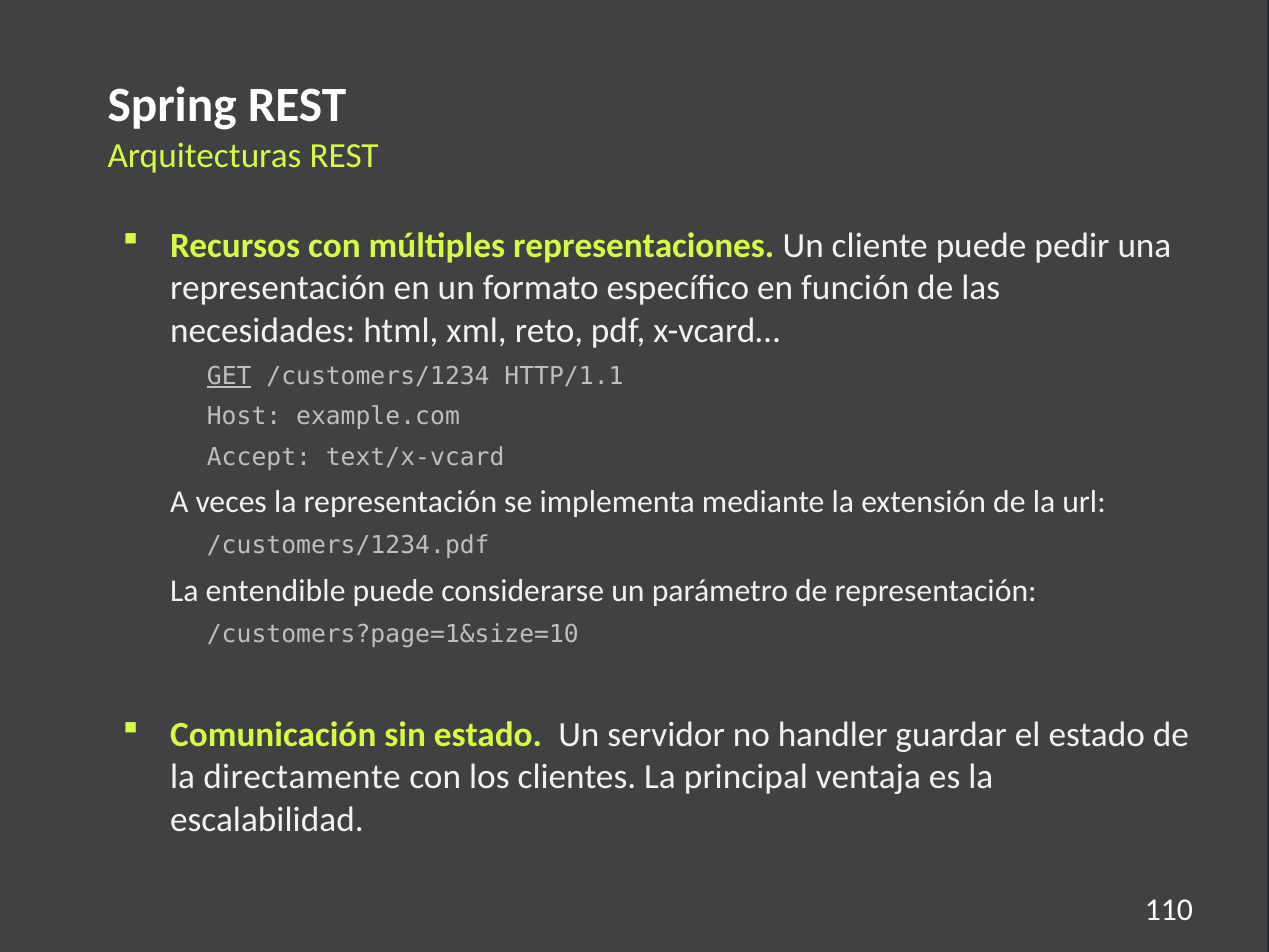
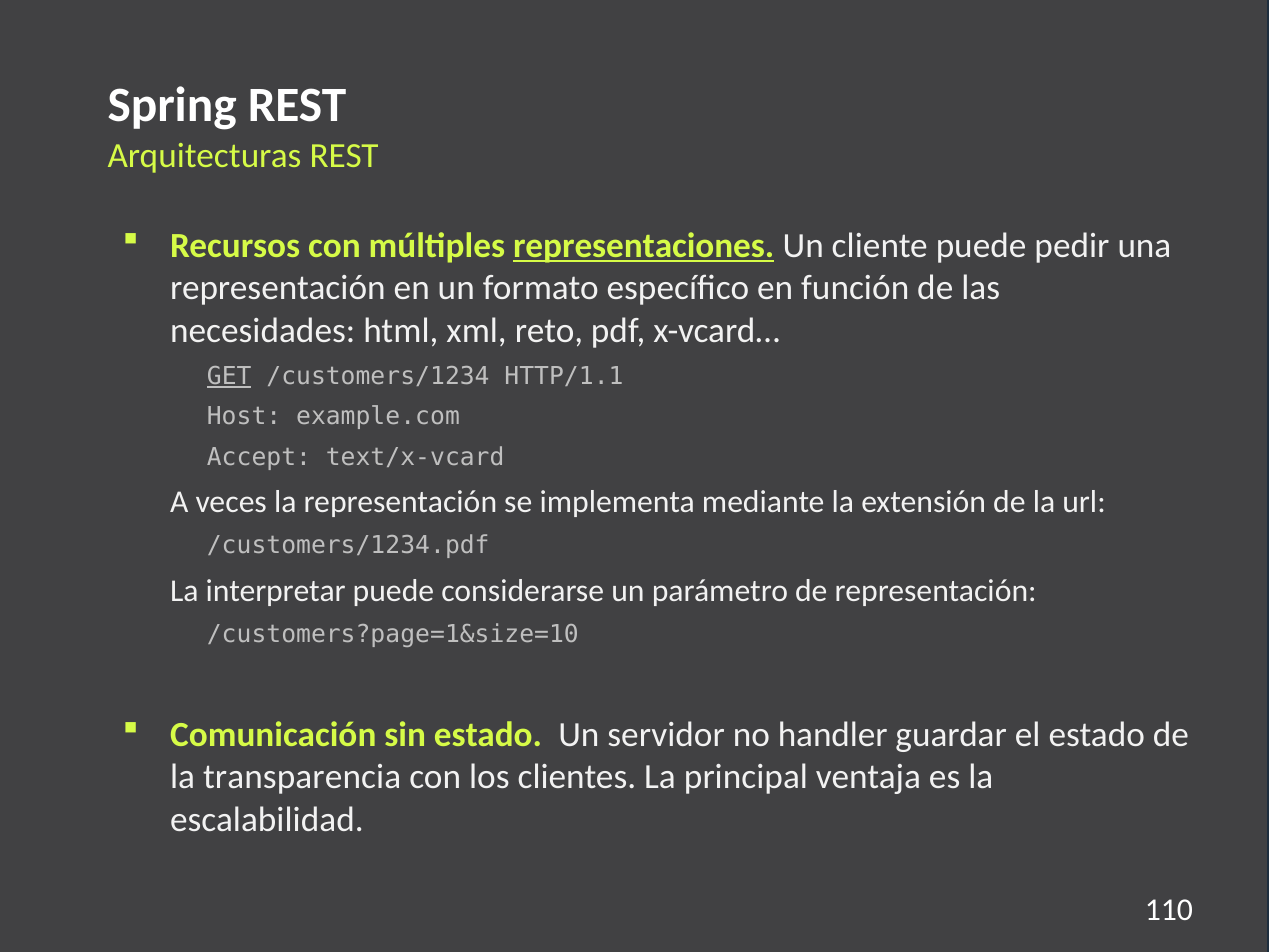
representaciones underline: none -> present (644, 246)
entendible: entendible -> interpretar (276, 591)
directamente: directamente -> transparencia (302, 777)
